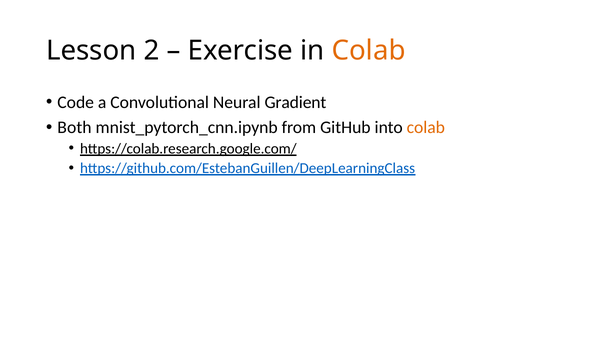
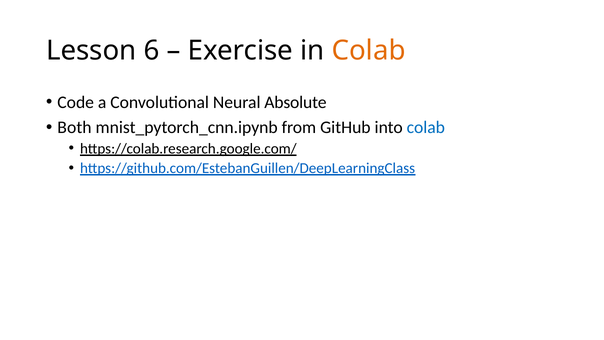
2: 2 -> 6 (152, 51)
Gradient: Gradient -> Absolute (295, 102)
colab colour: orange -> blue (426, 127)
